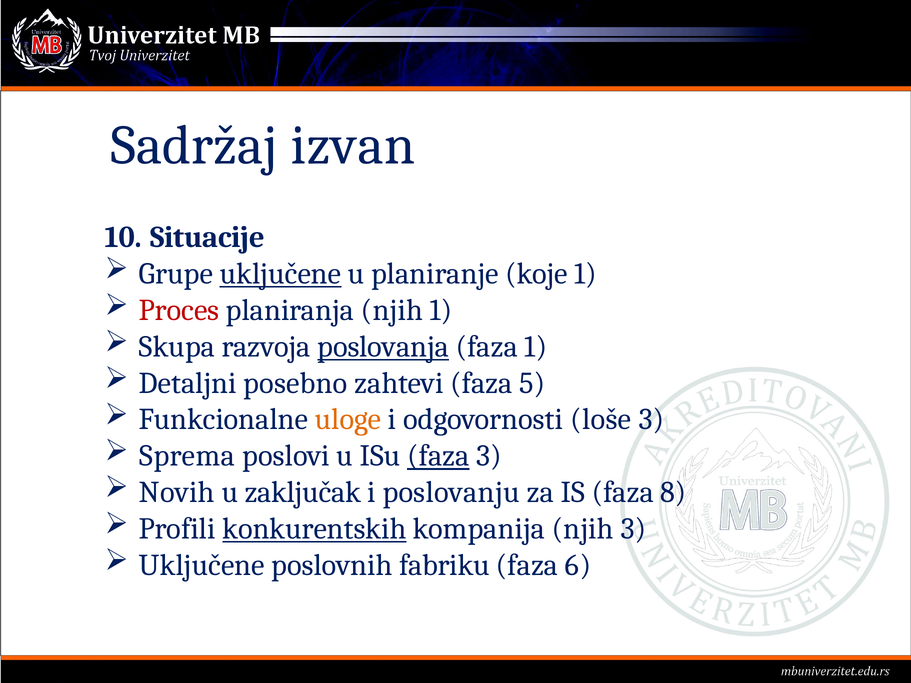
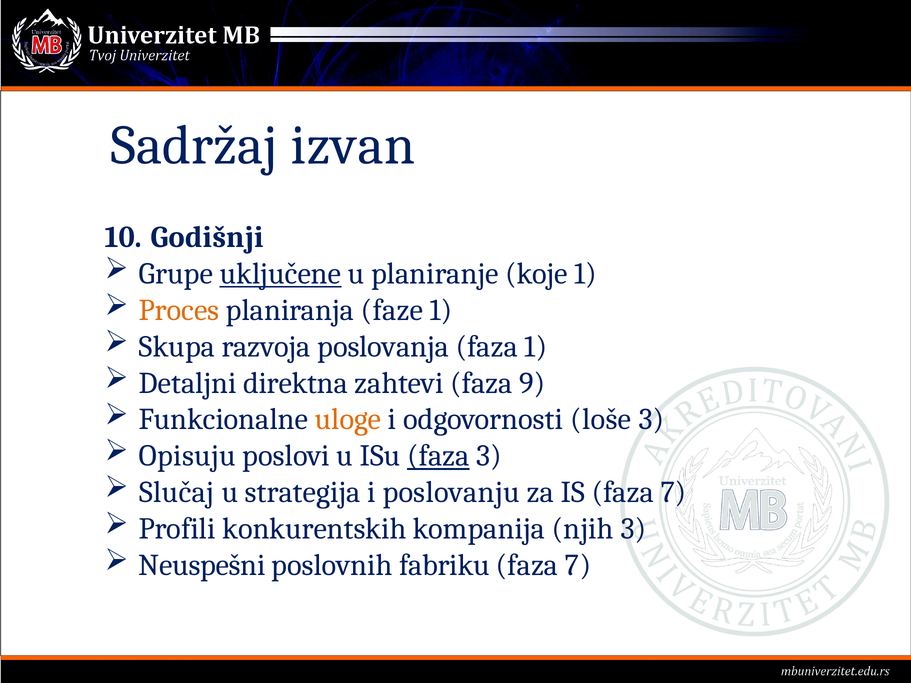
Situacije: Situacije -> Godišnji (207, 237)
Proces colour: red -> orange (179, 310)
planiranja njih: njih -> faze (392, 310)
poslovanja underline: present -> none (383, 347)
posebno: posebno -> direktna (296, 383)
5: 5 -> 9 (532, 383)
Sprema: Sprema -> Opisuju (187, 456)
Novih: Novih -> Slučaj (177, 492)
zaključak: zaključak -> strategija (303, 492)
IS faza 8: 8 -> 7 (673, 492)
konkurentskih underline: present -> none (314, 529)
Uključene: Uključene -> Neuspešni (202, 565)
6: 6 -> 7 (578, 565)
